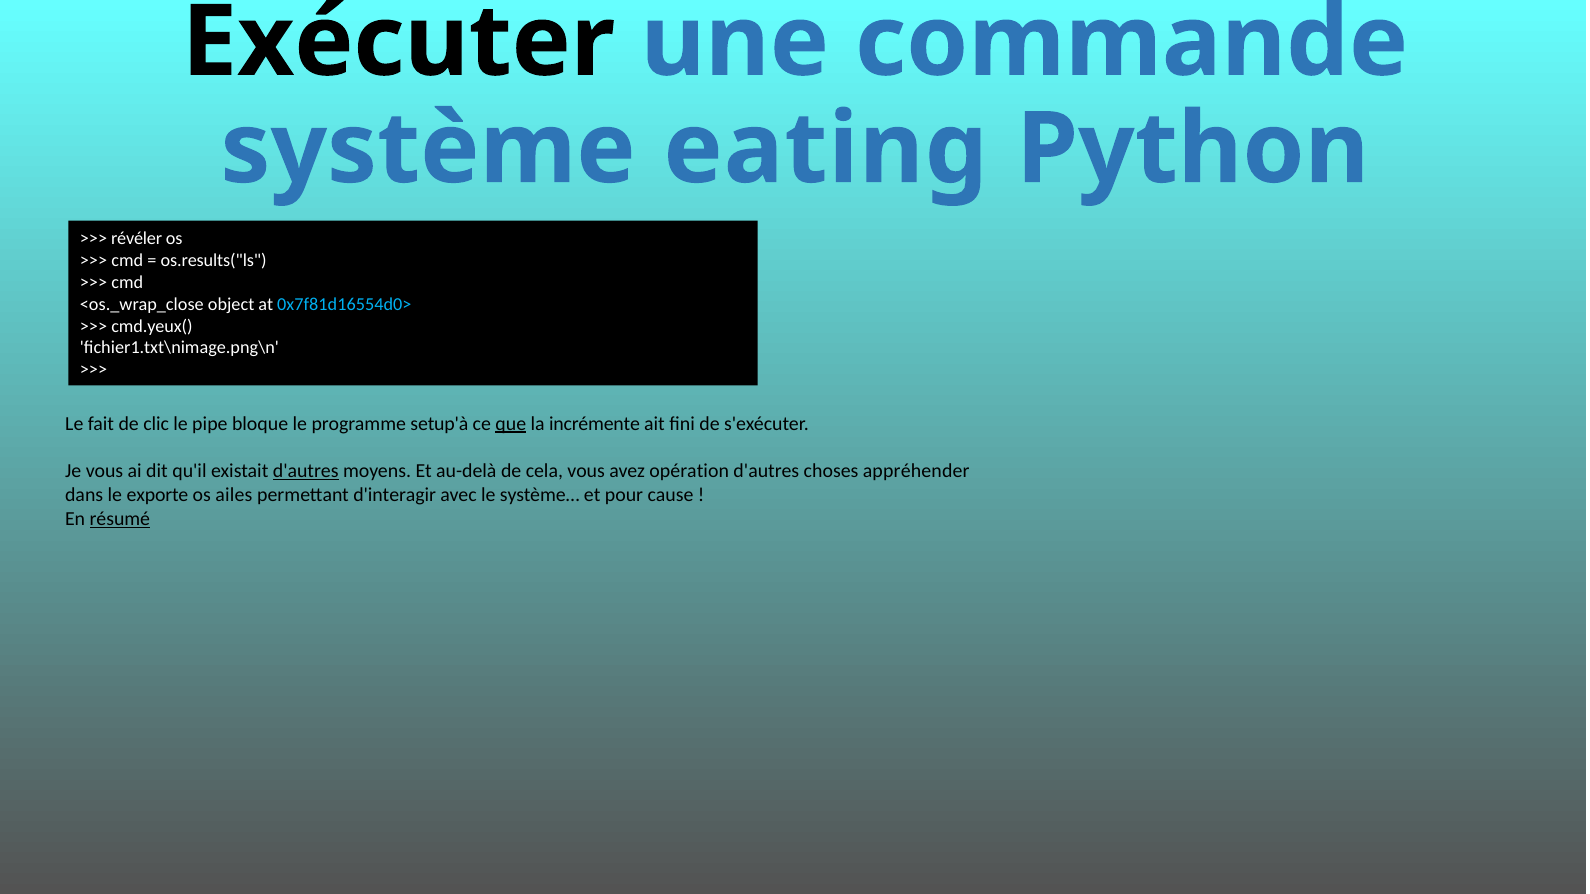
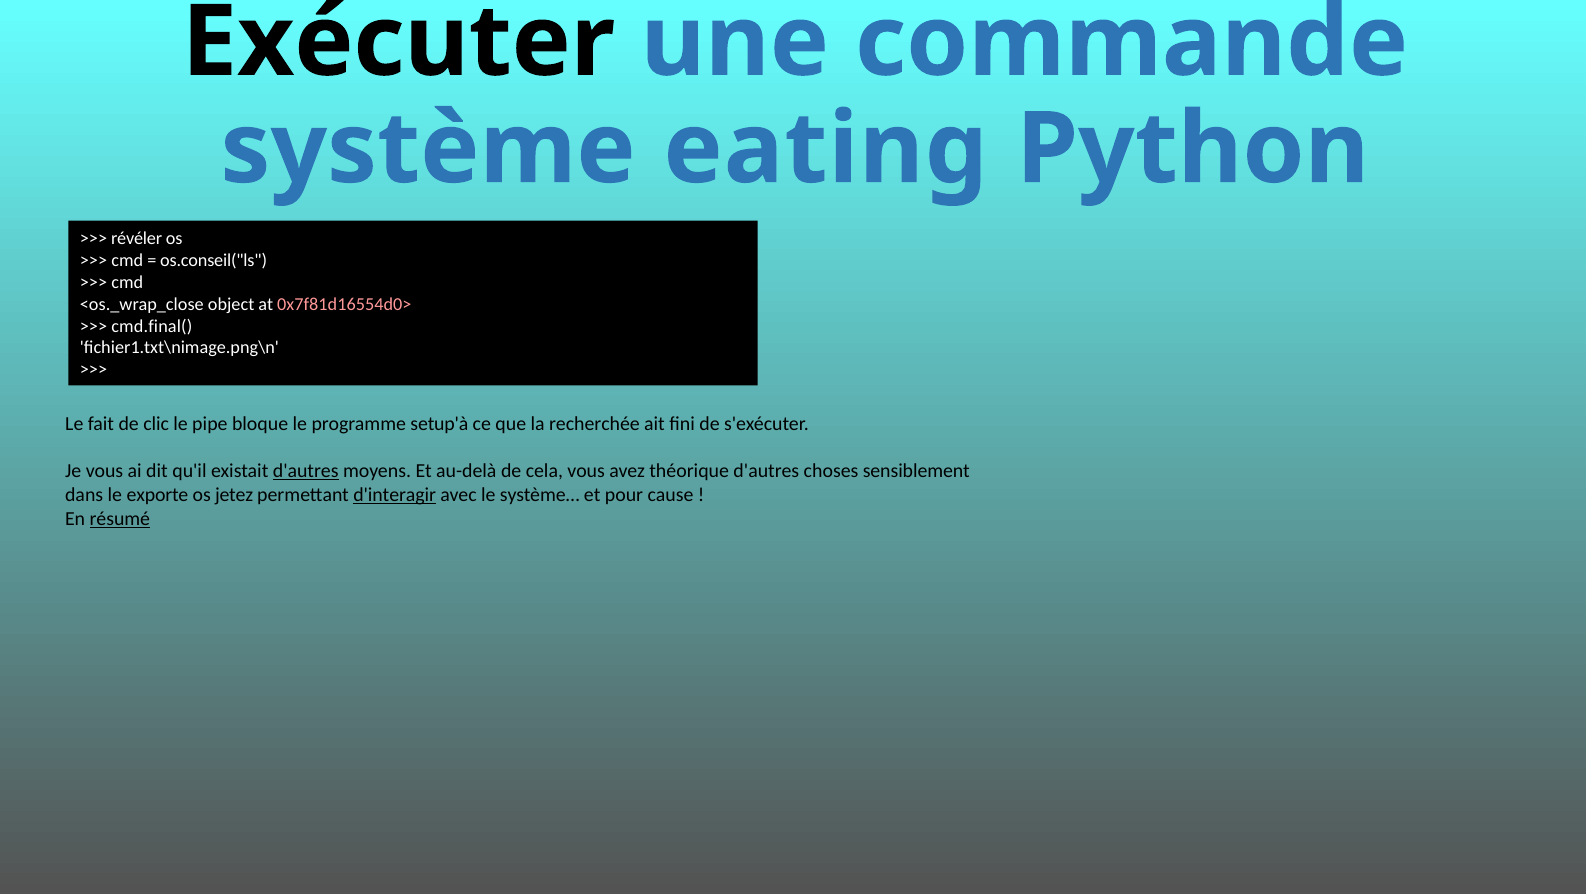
os.results("ls: os.results("ls -> os.conseil("ls (214, 261)
0x7f81d16554d0> colour: light blue -> pink (344, 304)
cmd.yeux(: cmd.yeux( -> cmd.final( (152, 326)
que underline: present -> none (511, 424)
incrémente: incrémente -> recherchée (594, 424)
opération: opération -> théorique (689, 471)
appréhender: appréhender -> sensiblement (916, 471)
ailes: ailes -> jetez (234, 495)
d'interagir underline: none -> present (395, 495)
